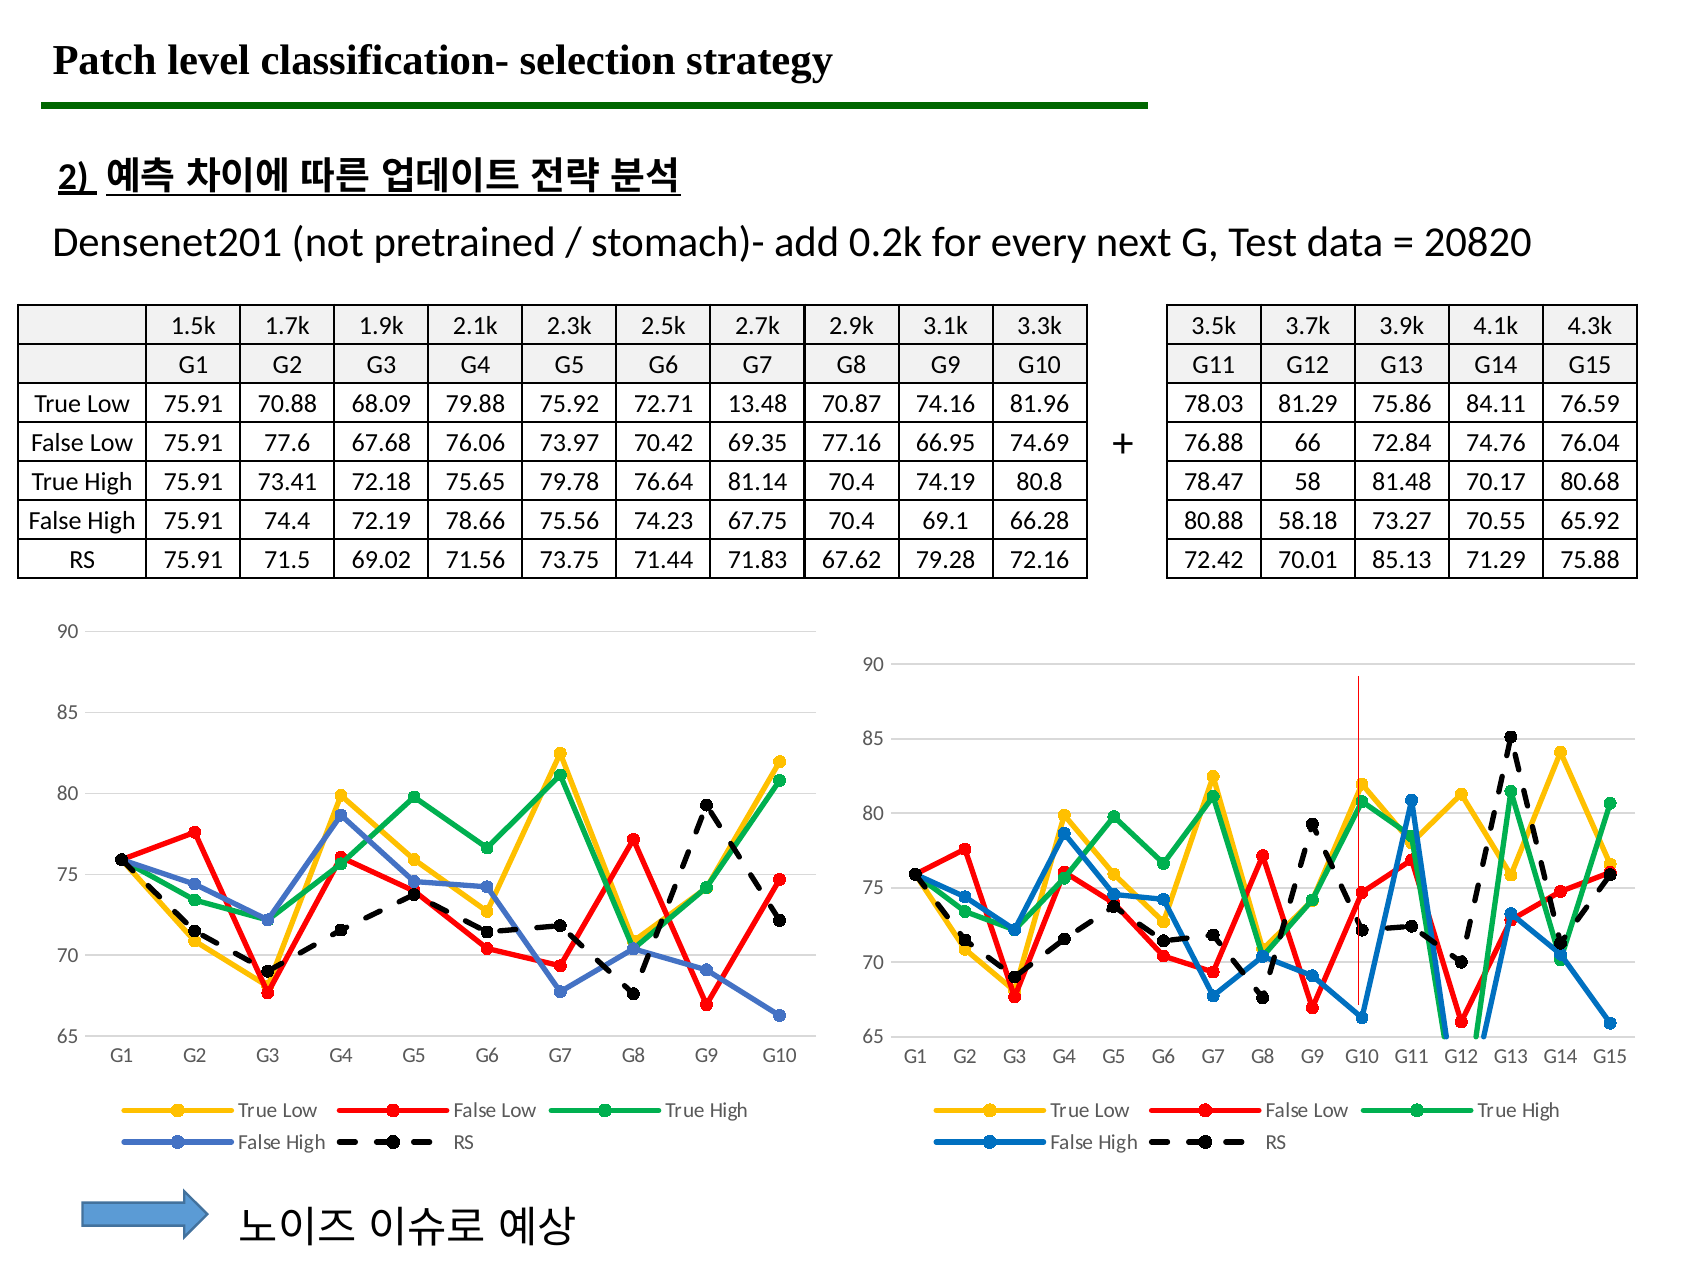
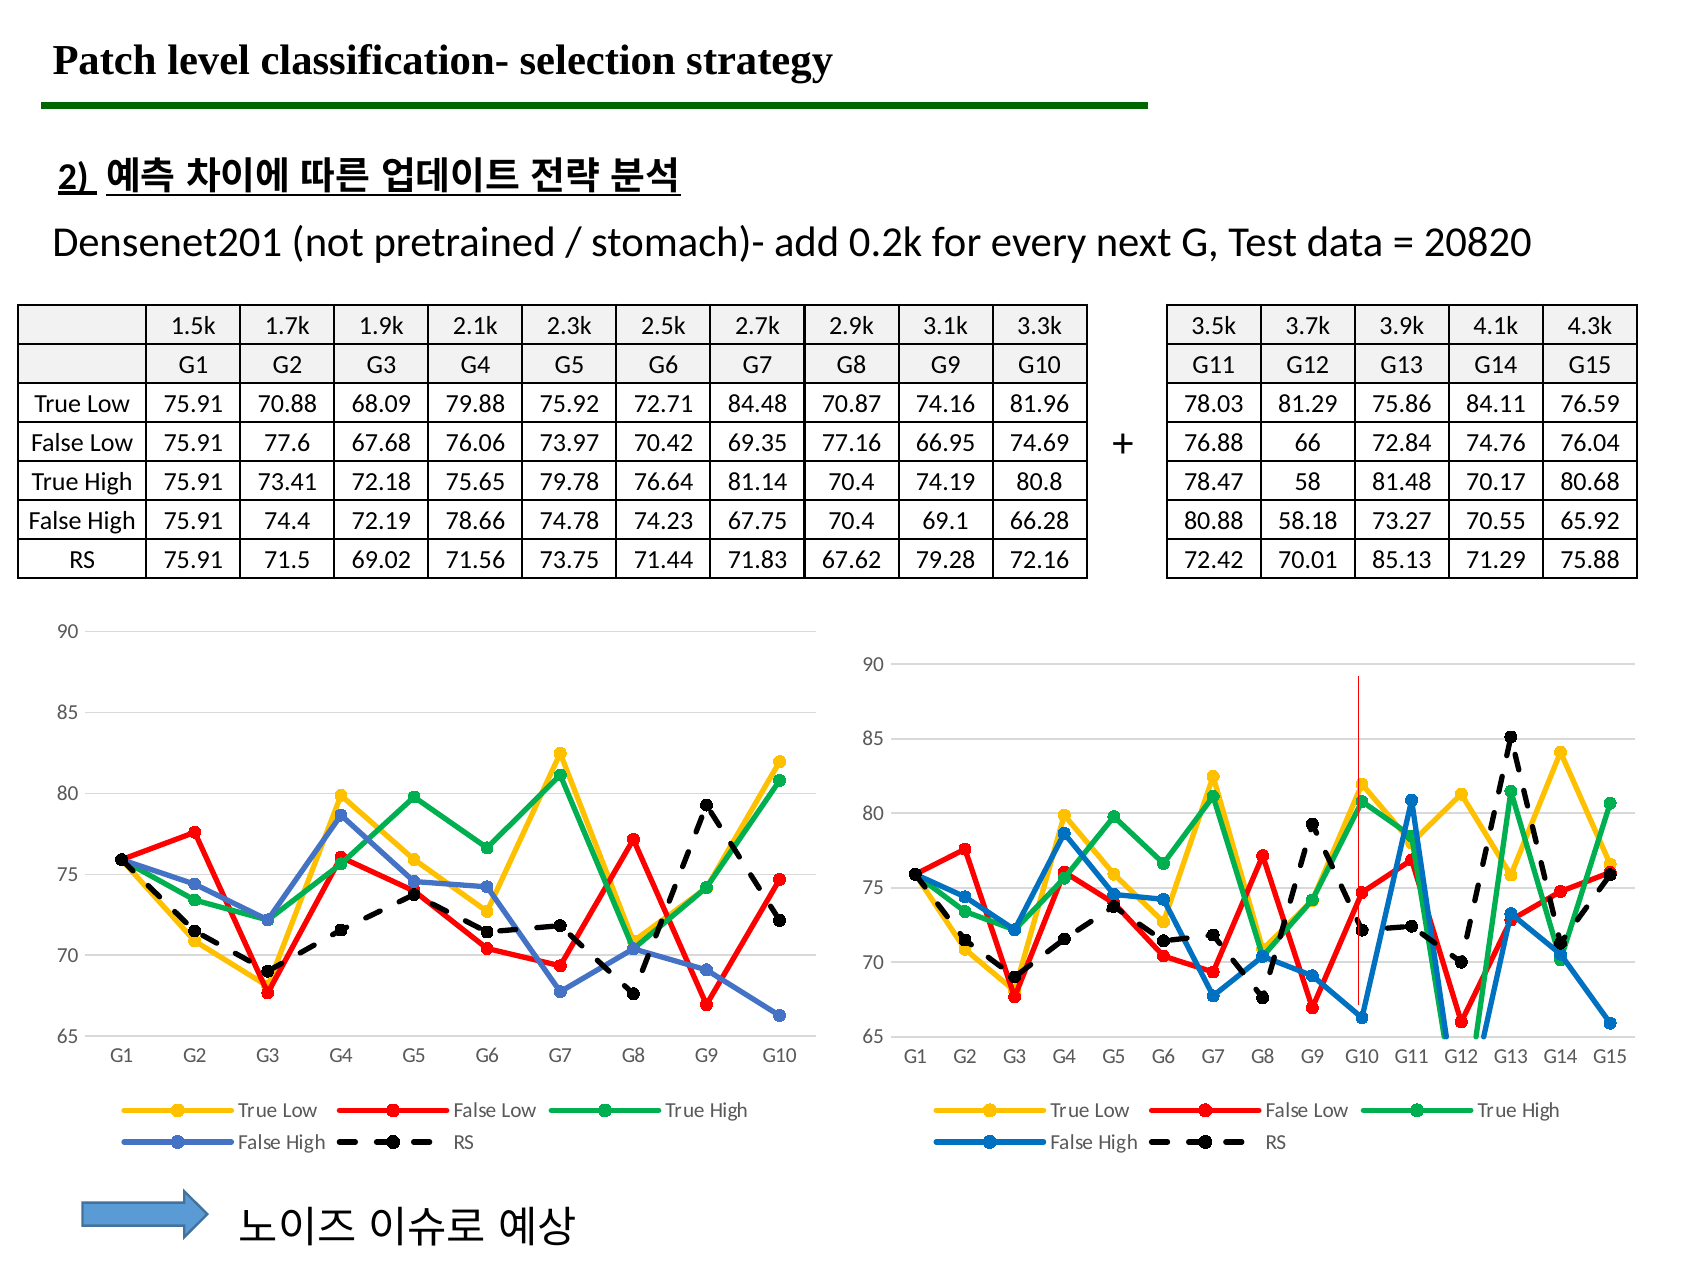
13.48: 13.48 -> 84.48 (758, 404)
75.56: 75.56 -> 74.78 (569, 521)
